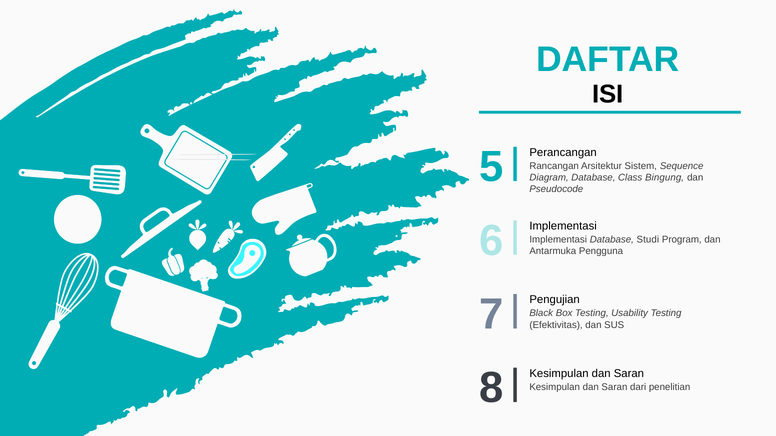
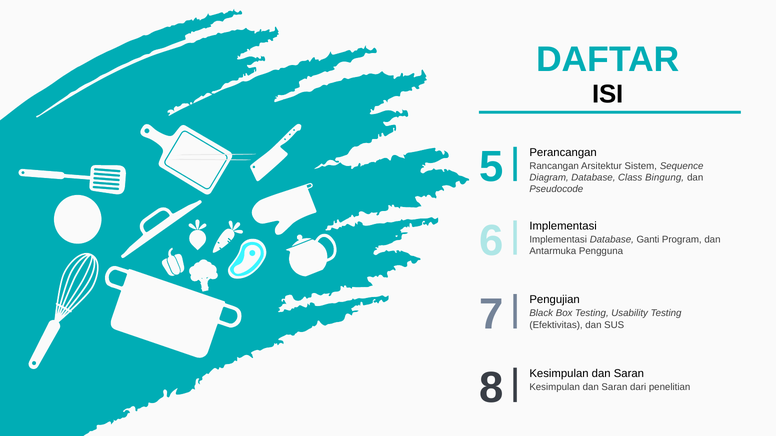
Studi: Studi -> Ganti (648, 240)
